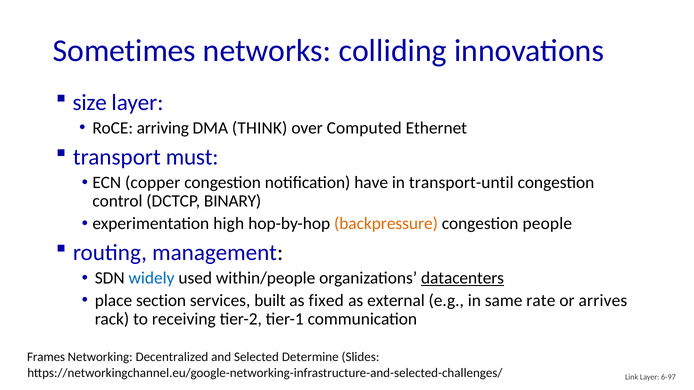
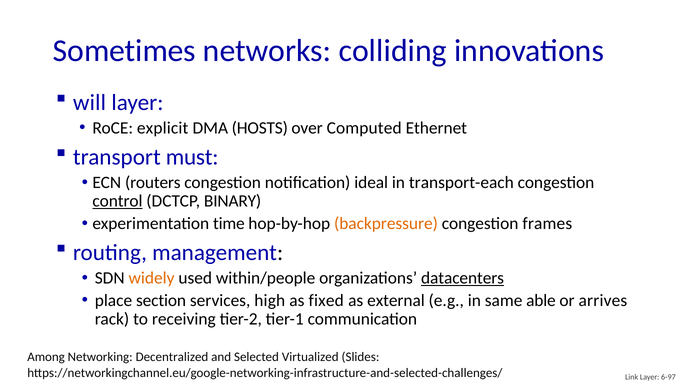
size: size -> will (89, 103)
arriving: arriving -> explicit (163, 128)
THINK: THINK -> HOSTS (260, 128)
copper: copper -> routers (153, 183)
have: have -> ideal (371, 183)
transport-until: transport-until -> transport-each (461, 183)
control underline: none -> present (117, 201)
high: high -> time (229, 224)
people: people -> frames (547, 224)
widely colour: blue -> orange (152, 278)
built: built -> high (270, 301)
rate: rate -> able (541, 301)
Frames: Frames -> Among (46, 358)
Determine: Determine -> Virtualized (310, 358)
